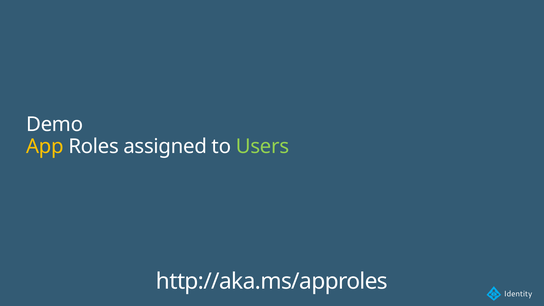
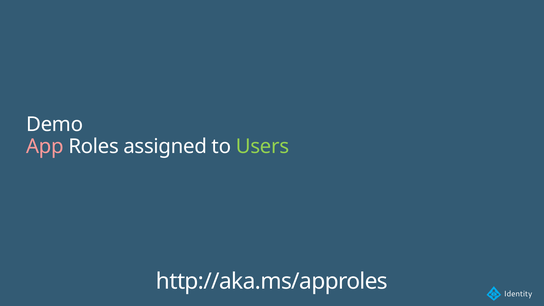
App colour: yellow -> pink (45, 146)
